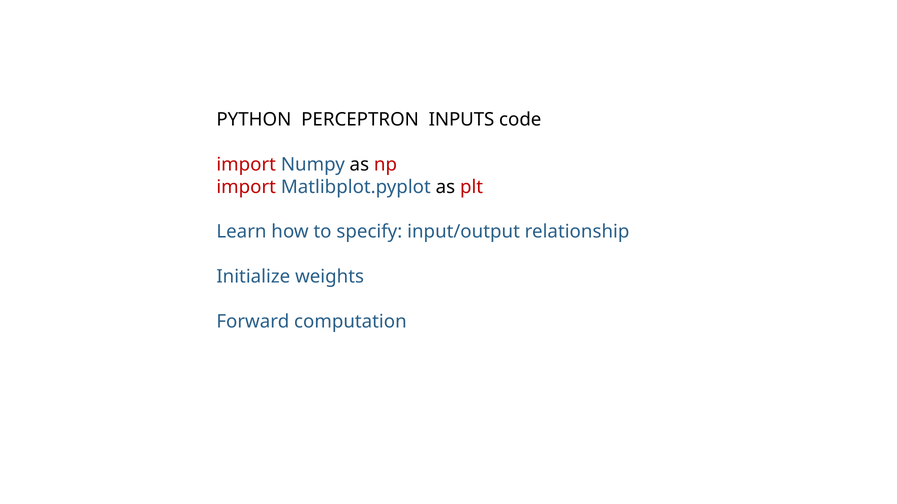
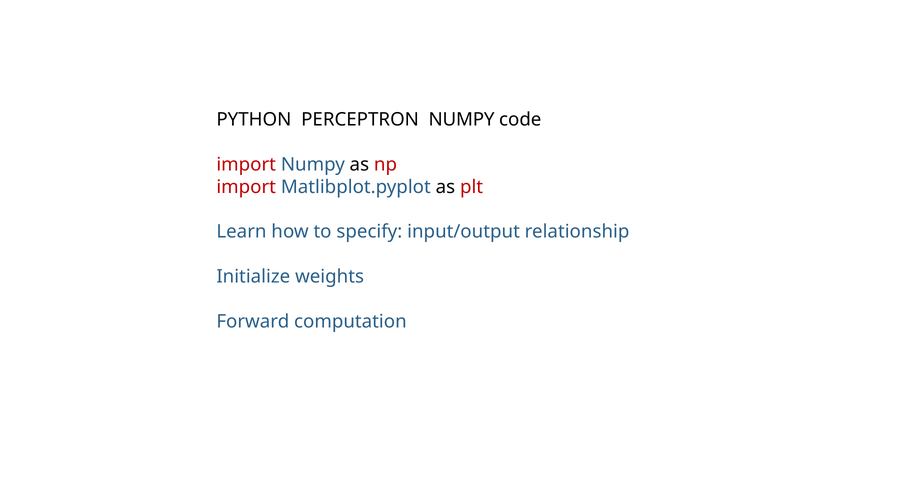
PERCEPTRON INPUTS: INPUTS -> NUMPY (462, 120)
